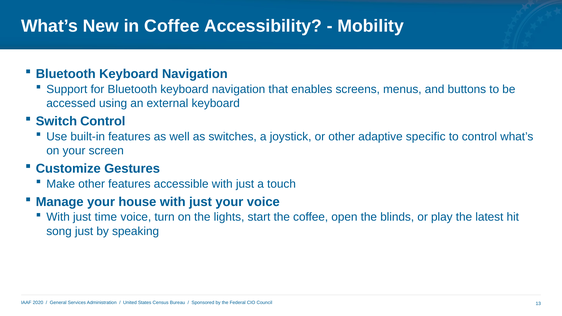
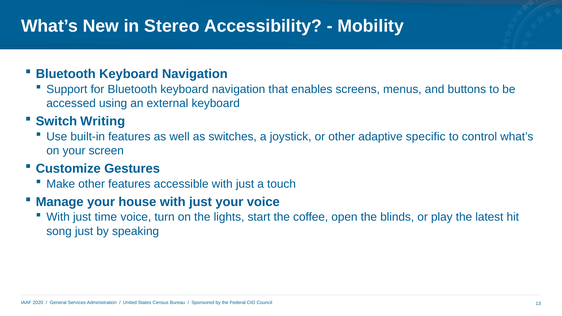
in Coffee: Coffee -> Stereo (172, 26)
Switch Control: Control -> Writing (103, 121)
